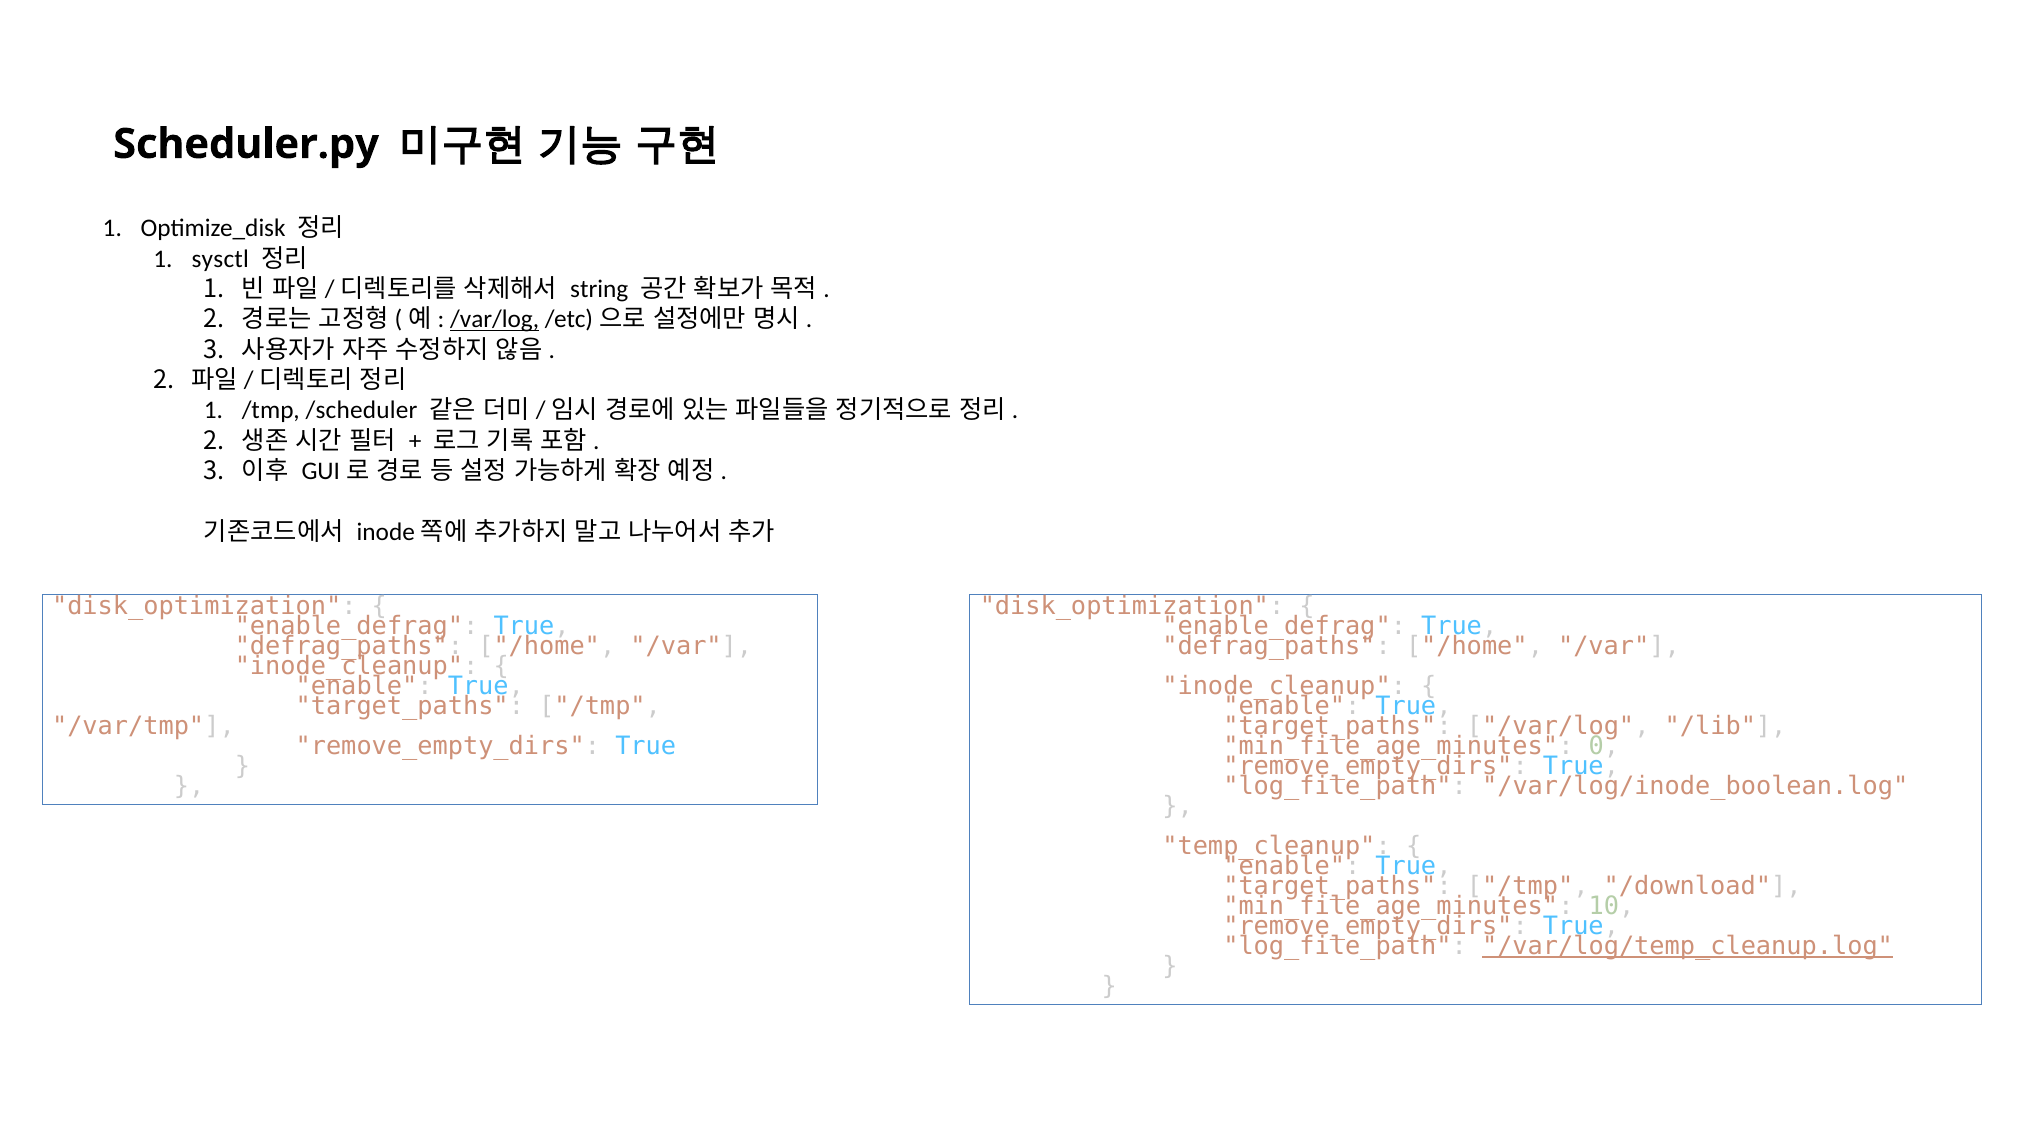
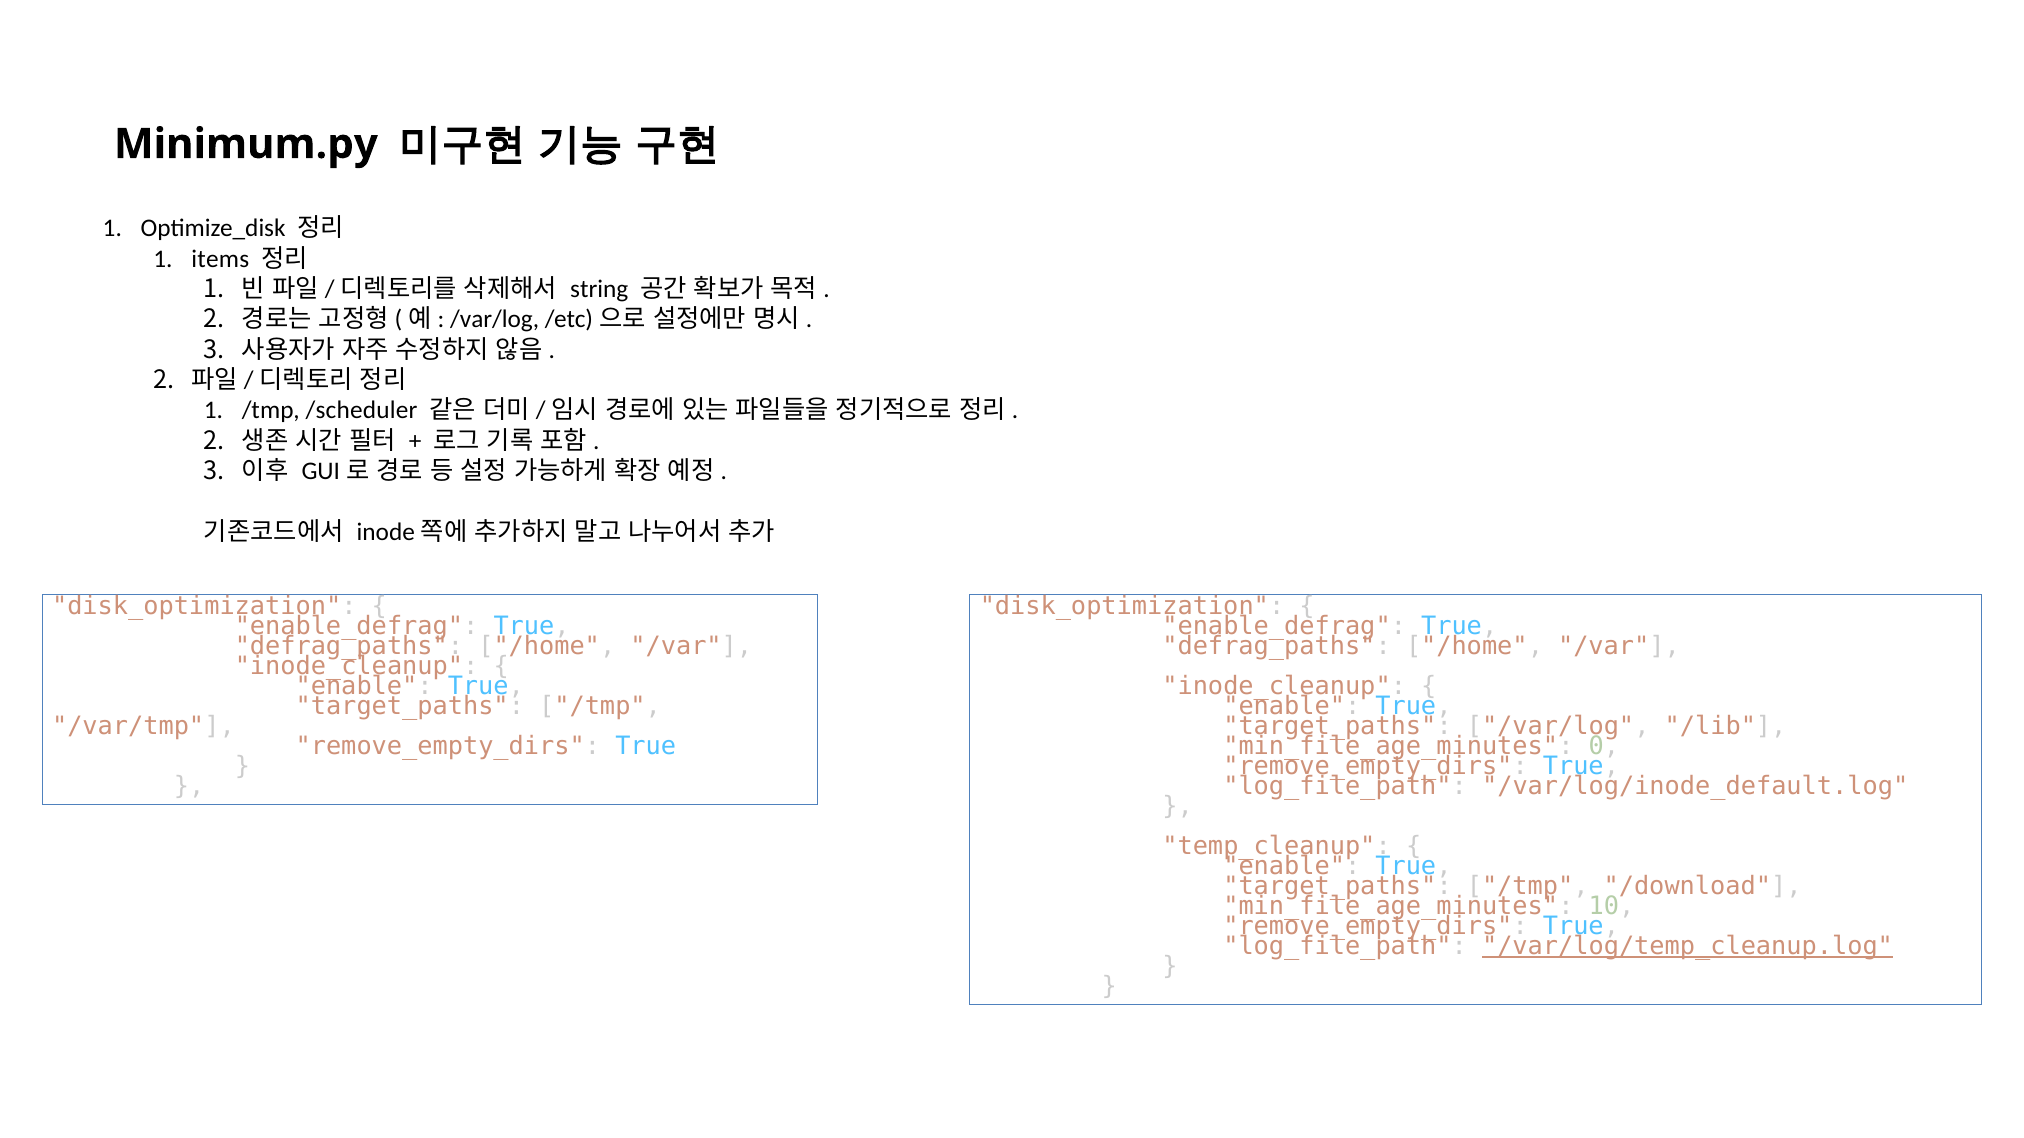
Scheduler.py: Scheduler.py -> Minimum.py (246, 144)
sysctl: sysctl -> items (220, 259)
/var/log underline: present -> none (495, 320)
/var/log/inode_boolean.log: /var/log/inode_boolean.log -> /var/log/inode_default.log (1695, 786)
